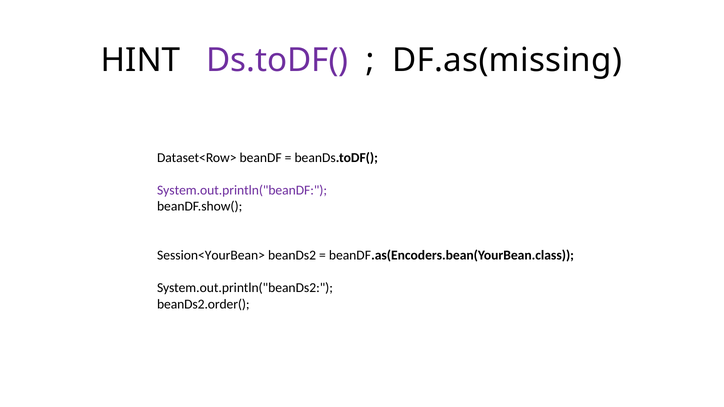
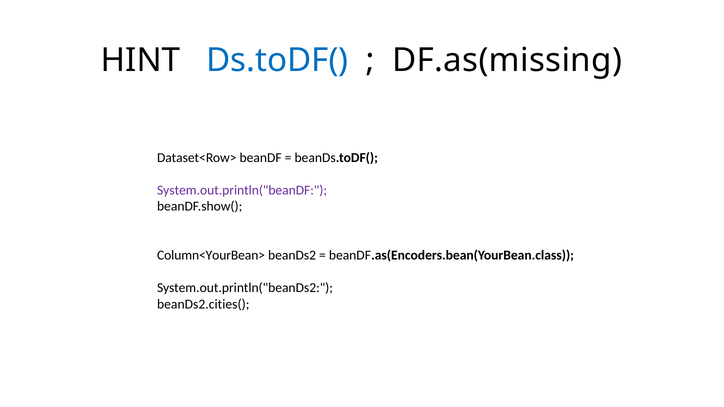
Ds.toDF( colour: purple -> blue (277, 60)
Session<YourBean>: Session<YourBean> -> Column<YourBean> (211, 255)
beanDs2.order(: beanDs2.order( -> beanDs2.cities( (203, 304)
